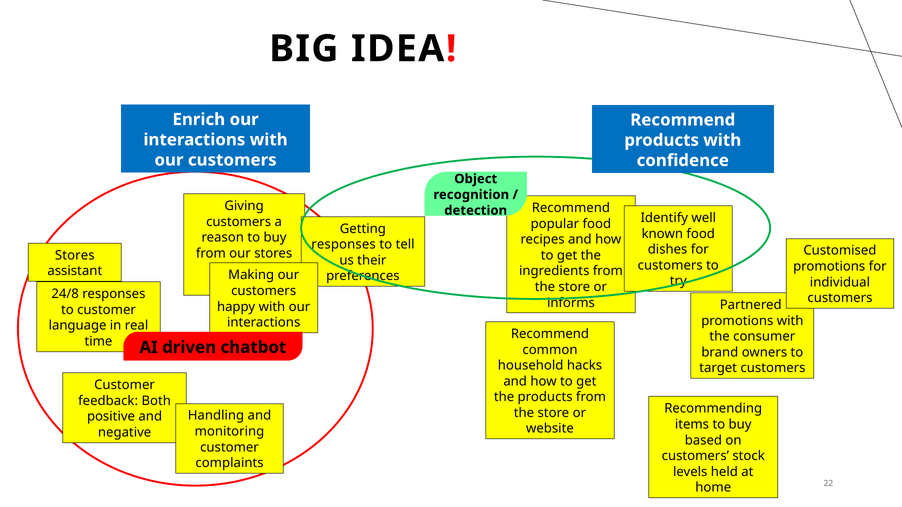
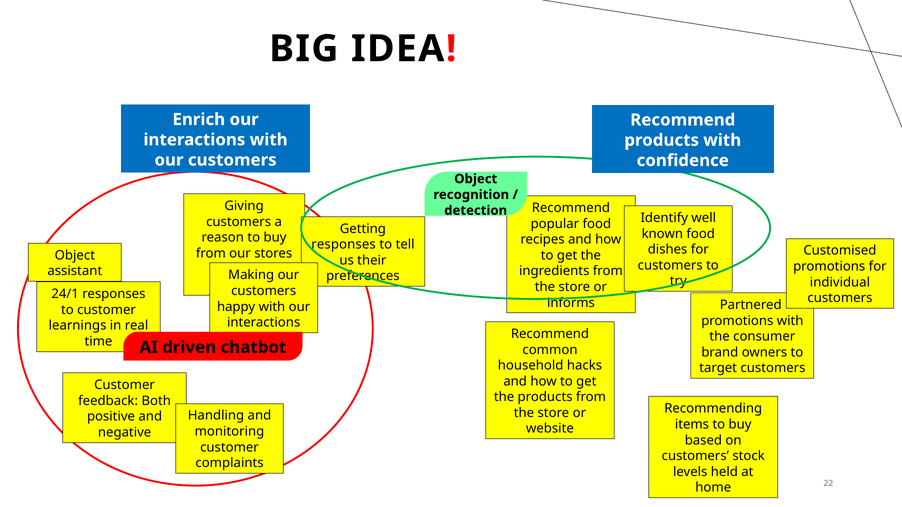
Stores: Stores -> Object (75, 255)
24/8: 24/8 -> 24/1 (65, 294)
language: language -> learnings (78, 326)
